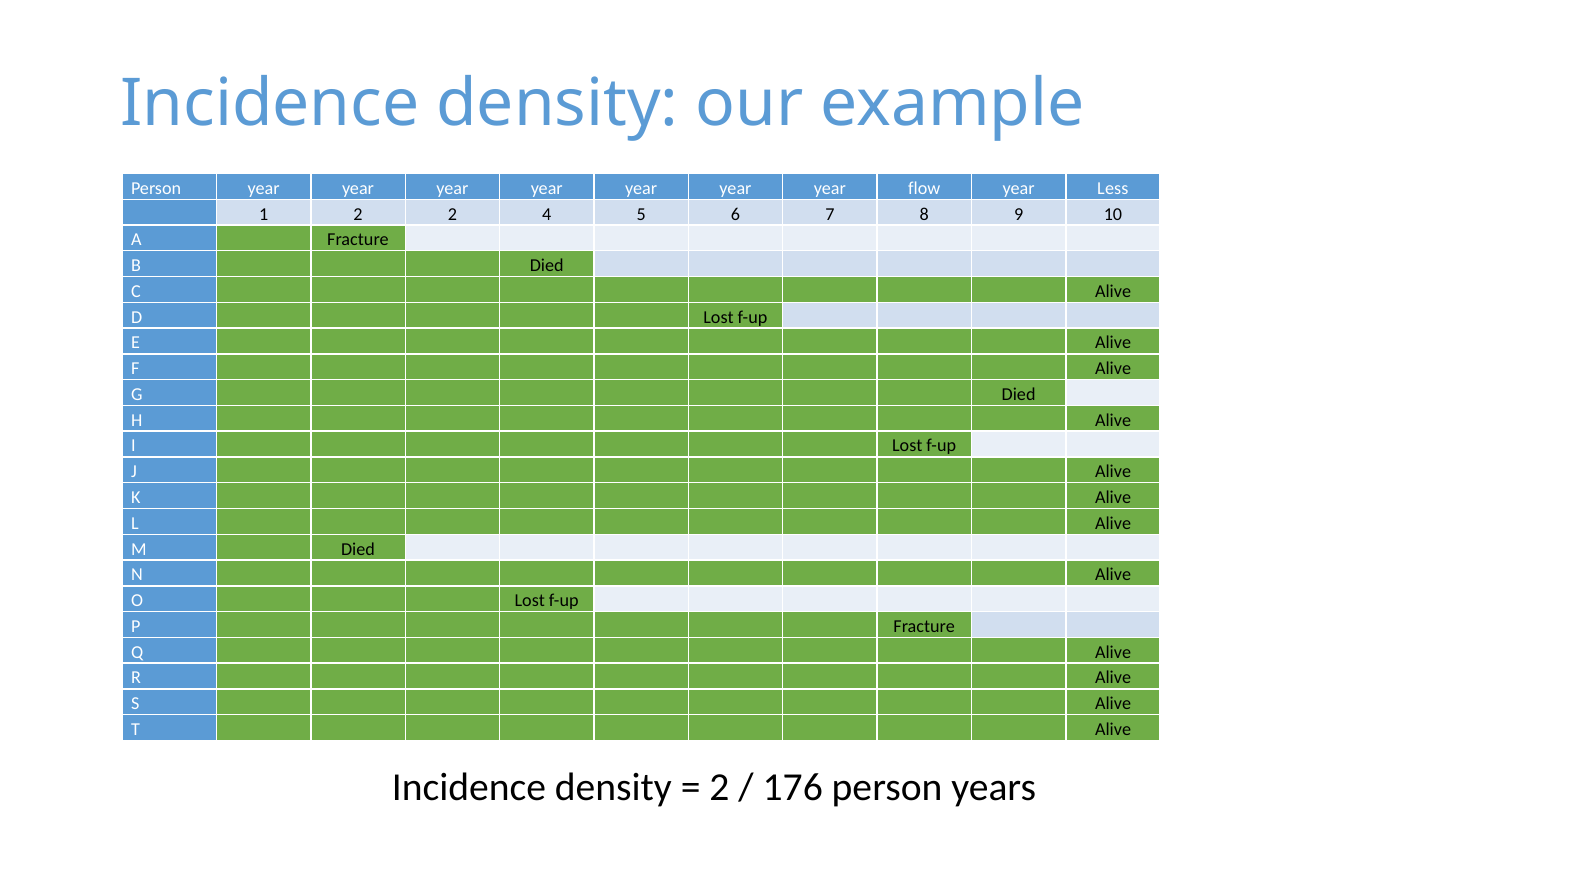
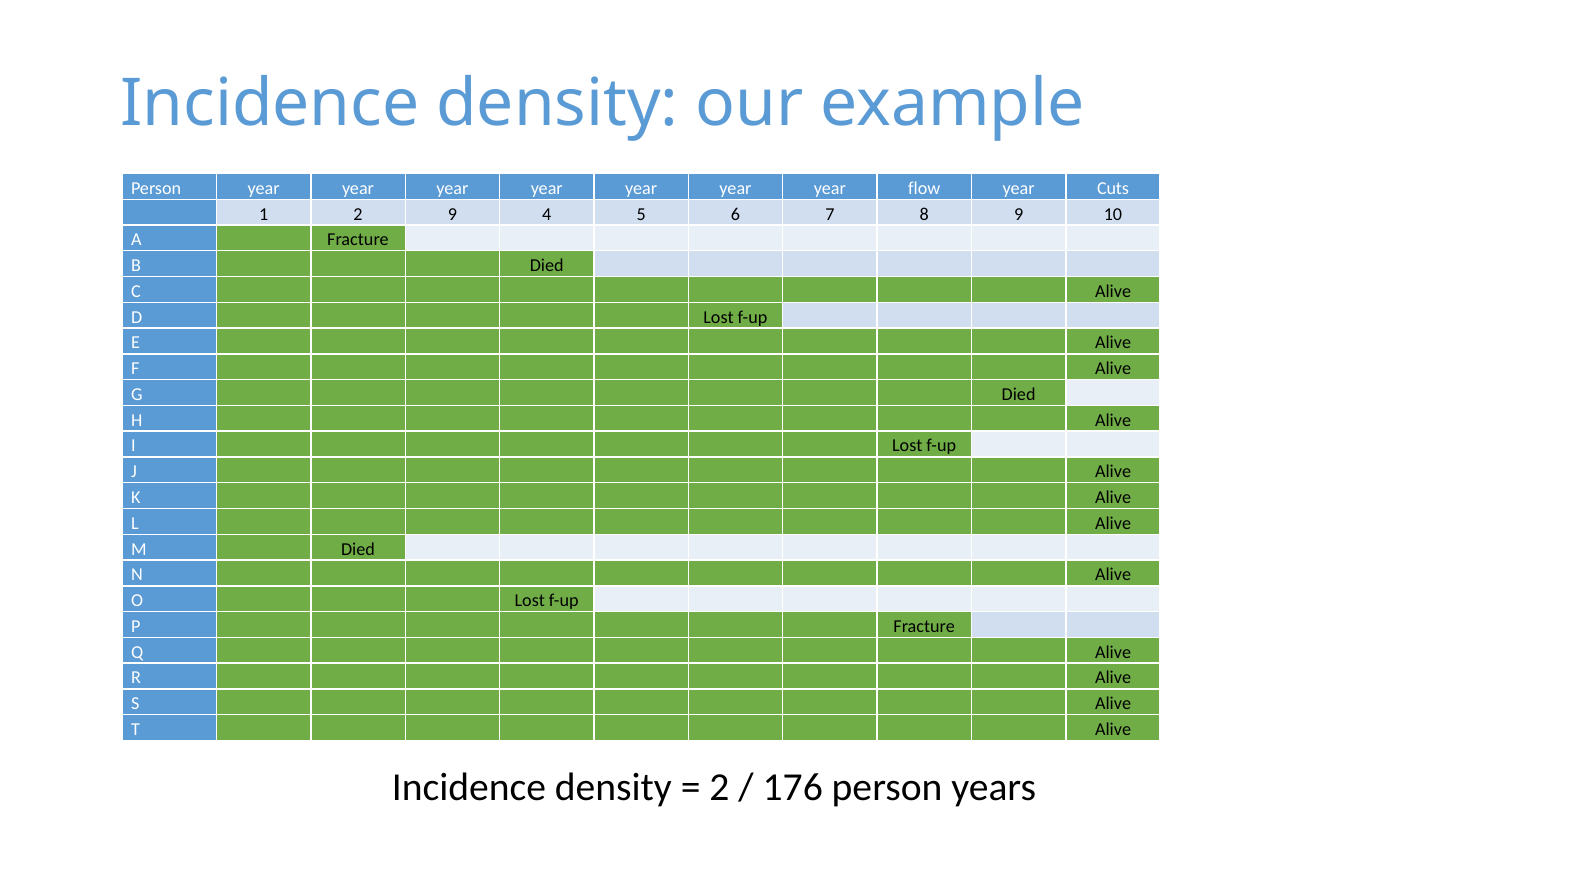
Less: Less -> Cuts (1113, 188)
2 2: 2 -> 9 (452, 214)
